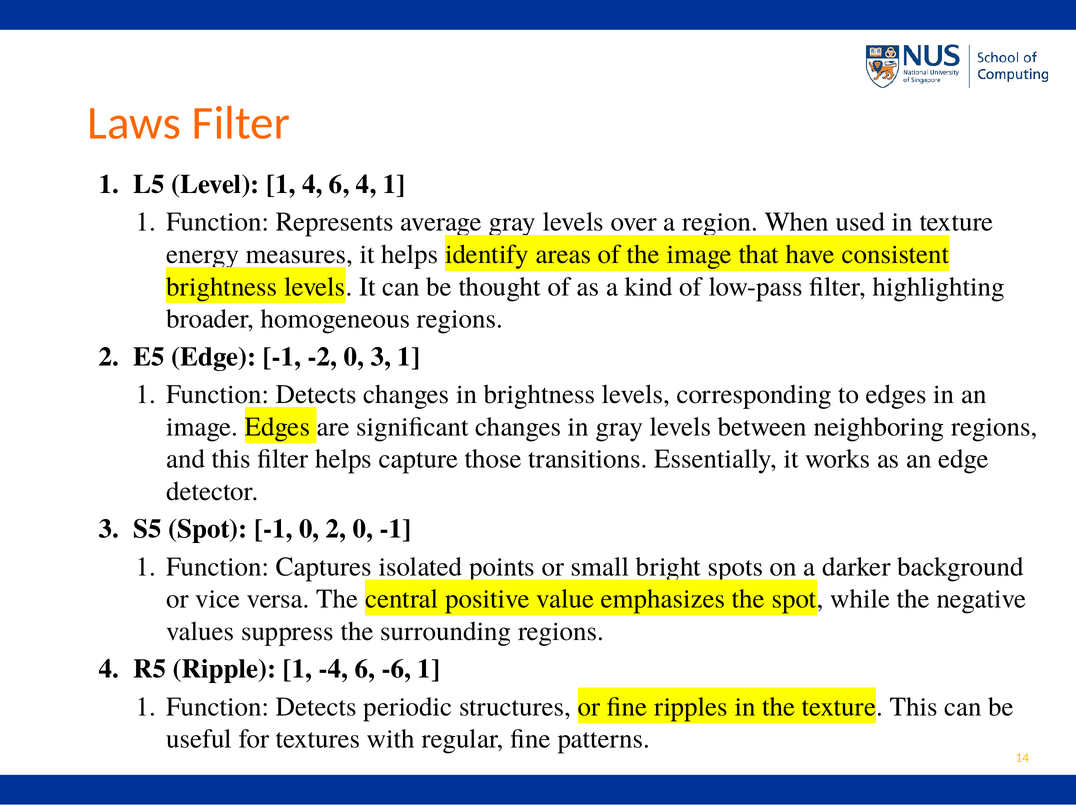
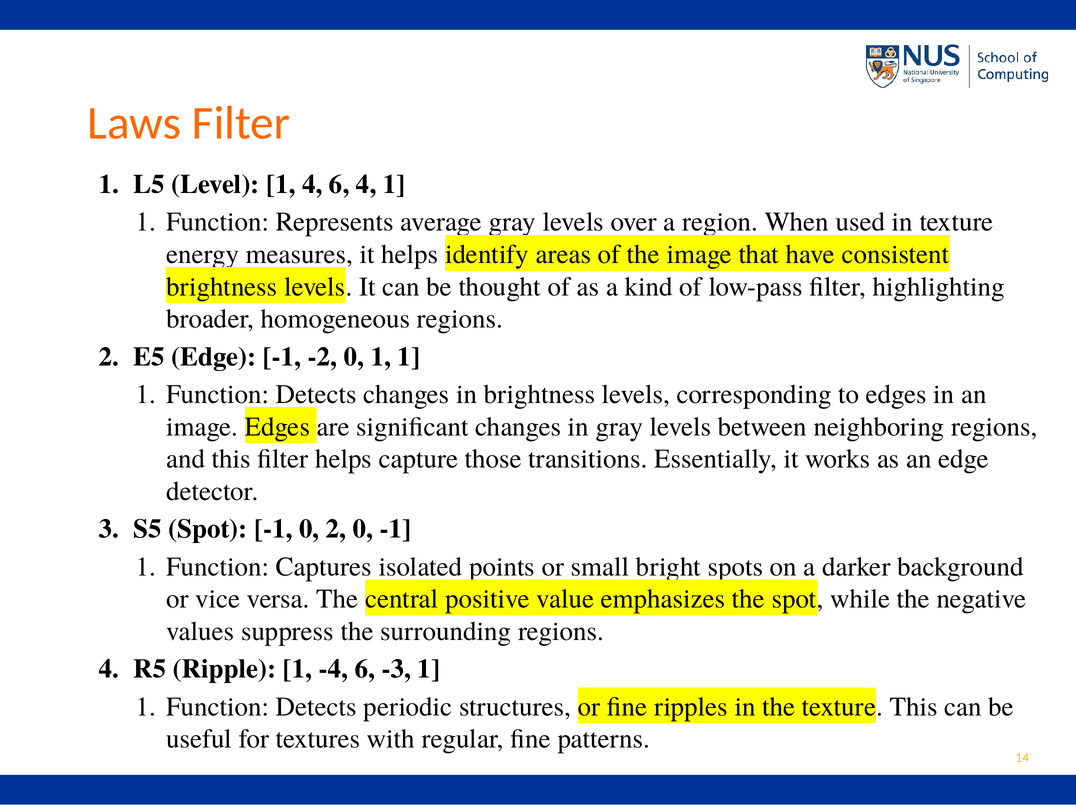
0 3: 3 -> 1 (381, 357)
-6: -6 -> -3 (396, 669)
